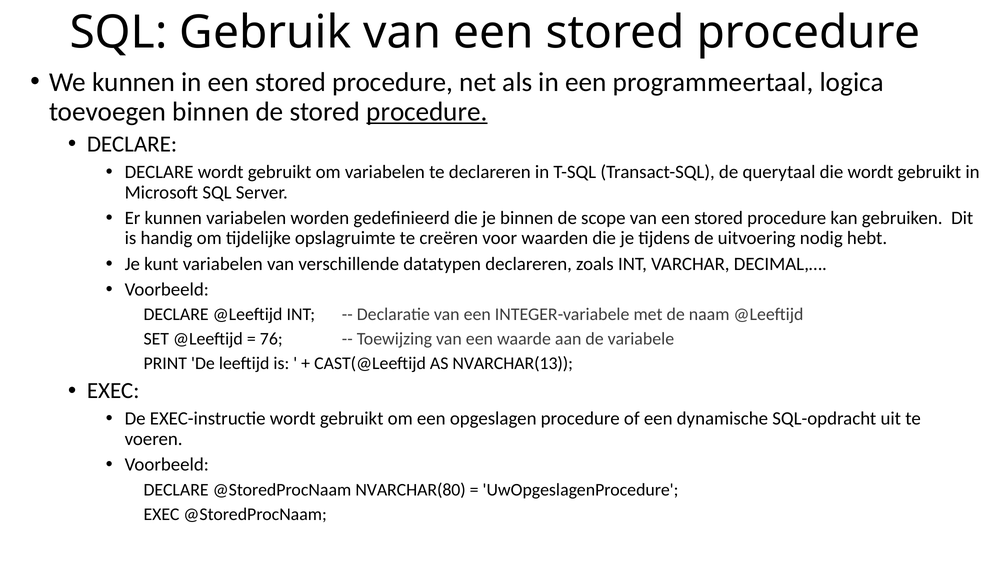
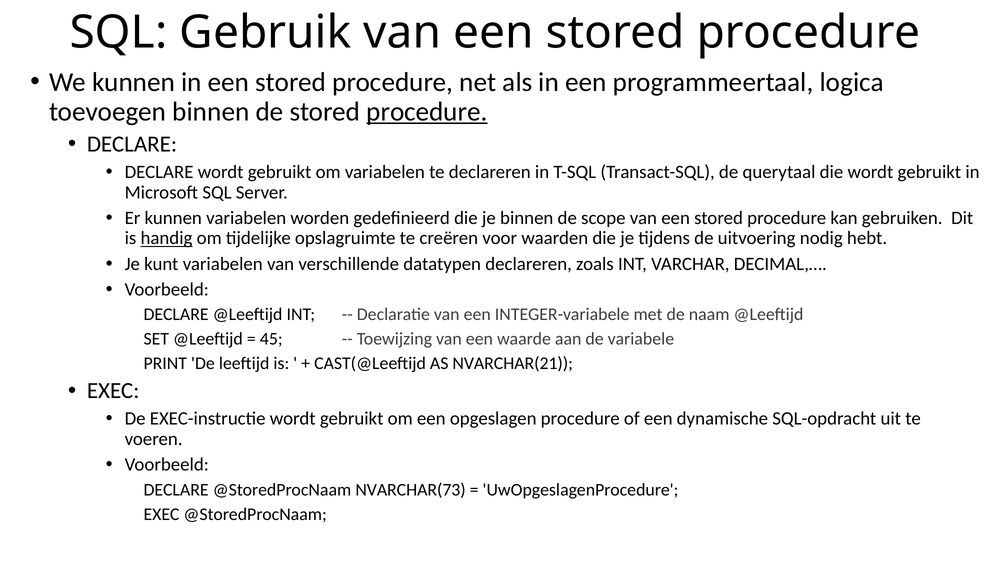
handig underline: none -> present (167, 238)
76: 76 -> 45 (271, 339)
NVARCHAR(13: NVARCHAR(13 -> NVARCHAR(21 (513, 363)
NVARCHAR(80: NVARCHAR(80 -> NVARCHAR(73 (411, 490)
